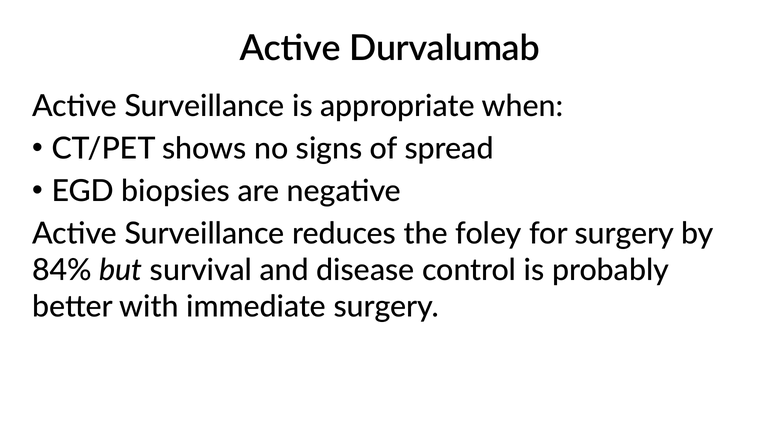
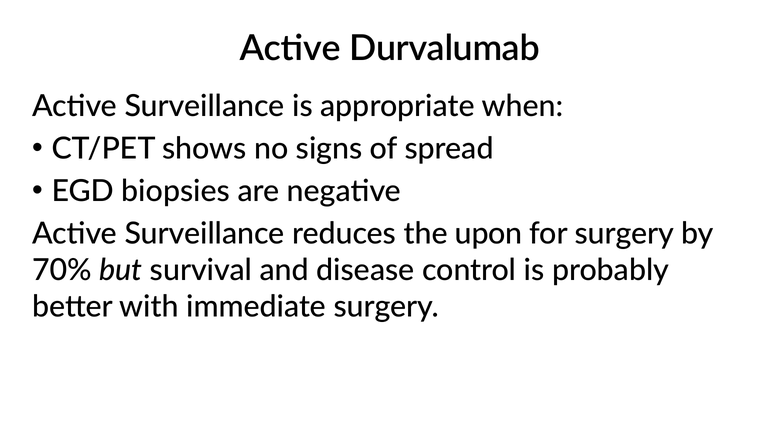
foley: foley -> upon (489, 234)
84%: 84% -> 70% (62, 270)
